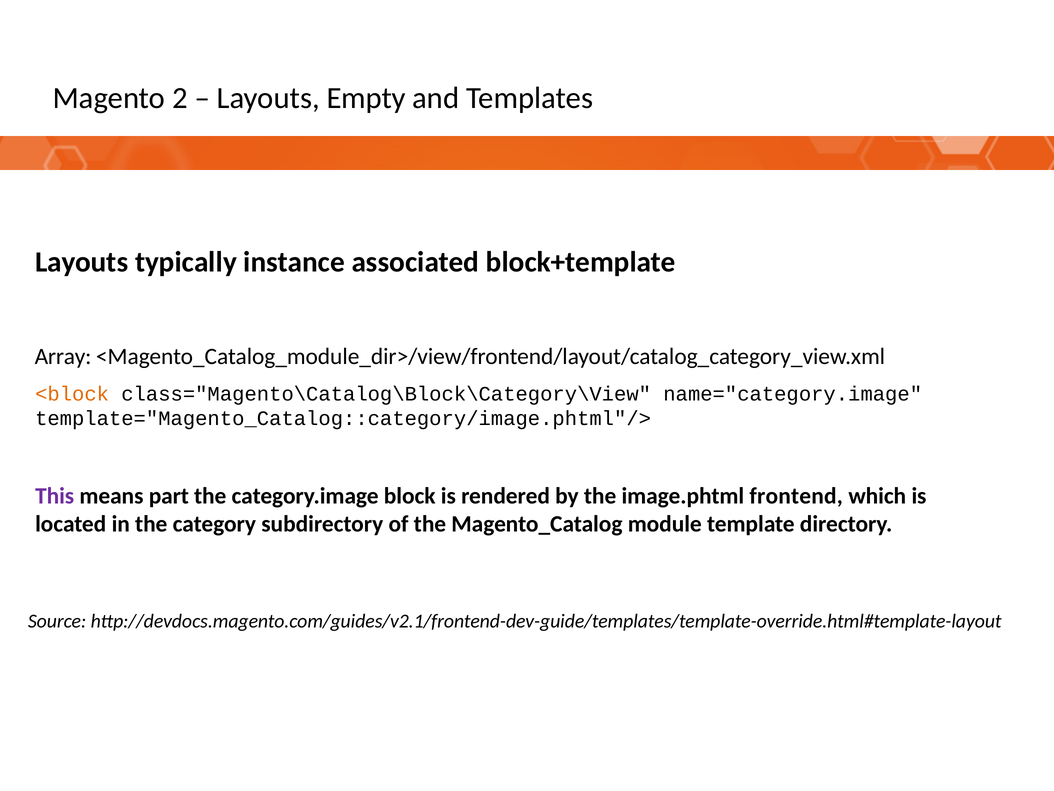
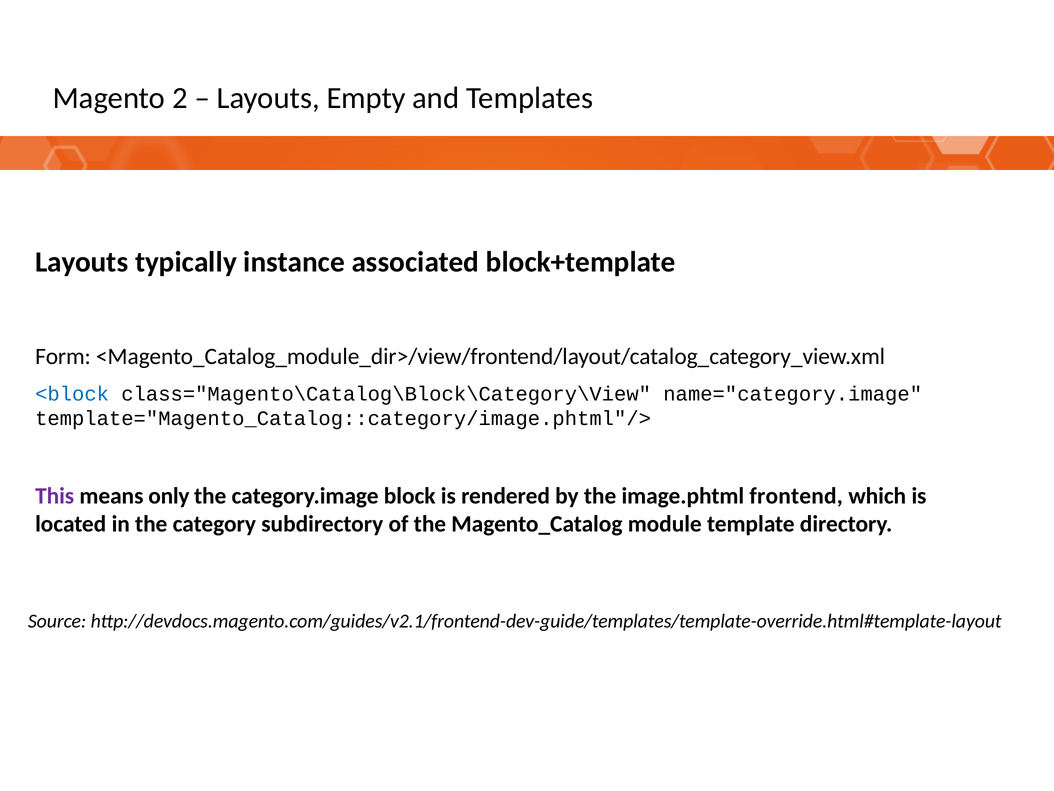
Array: Array -> Form (63, 357)
<block colour: orange -> blue (72, 394)
part: part -> only (169, 496)
